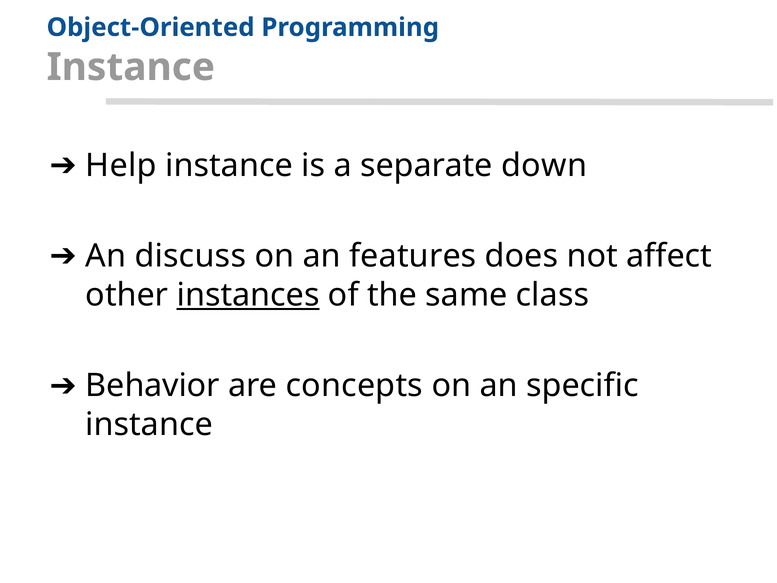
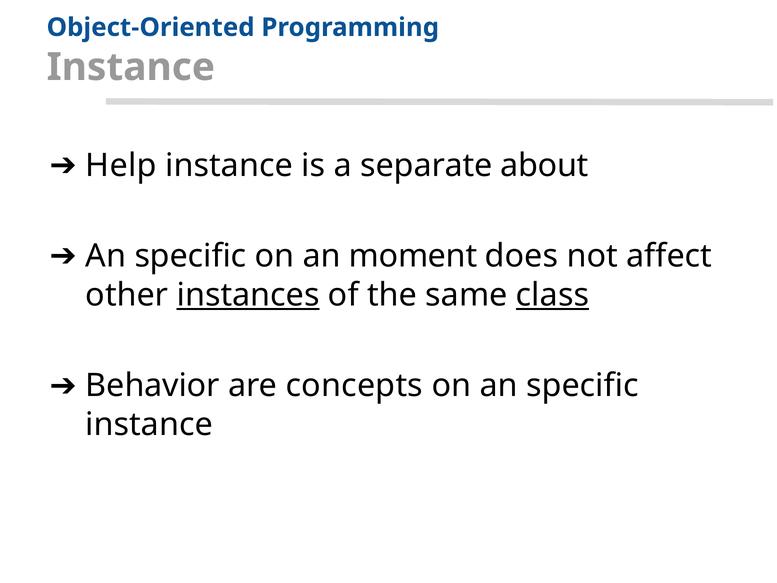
down: down -> about (544, 165)
discuss: discuss -> specific (190, 256)
features: features -> moment (413, 256)
class underline: none -> present (552, 295)
